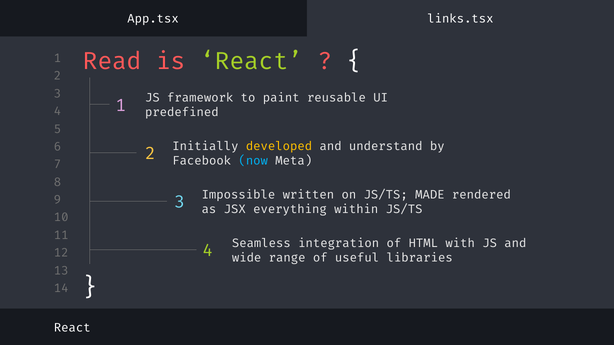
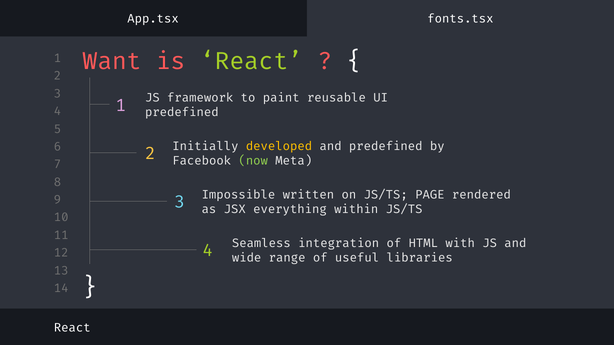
links.tsx: links.tsx -> fonts.tsx (460, 19)
Read: Read -> Want (112, 61)
and understand: understand -> predefined (386, 146)
now colour: light blue -> light green (253, 161)
MADE: MADE -> PAGE (430, 195)
